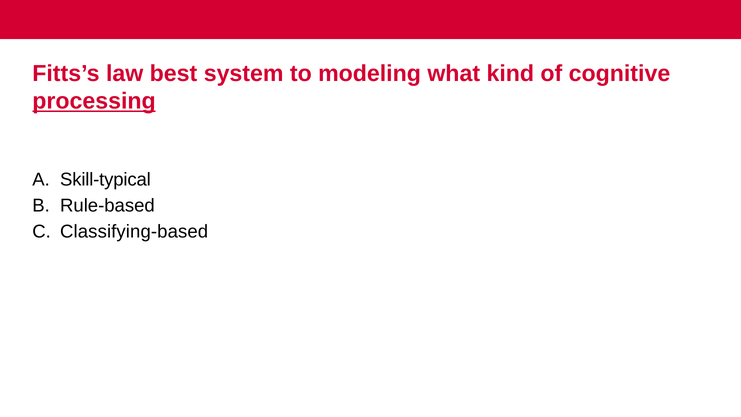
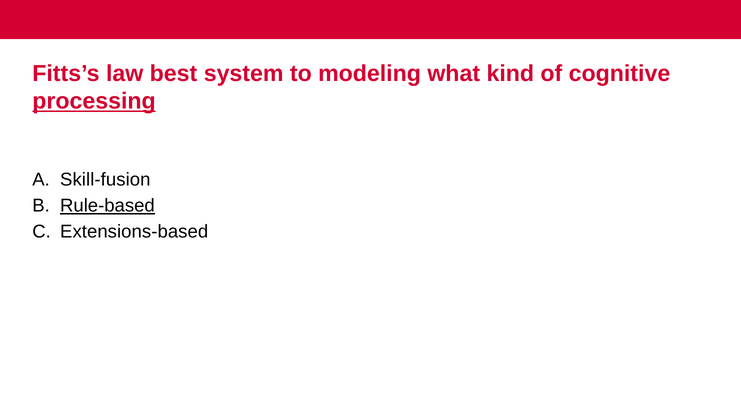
Skill-typical: Skill-typical -> Skill-fusion (105, 180)
Rule-based underline: none -> present (107, 206)
Classifying-based: Classifying-based -> Extensions-based (134, 232)
